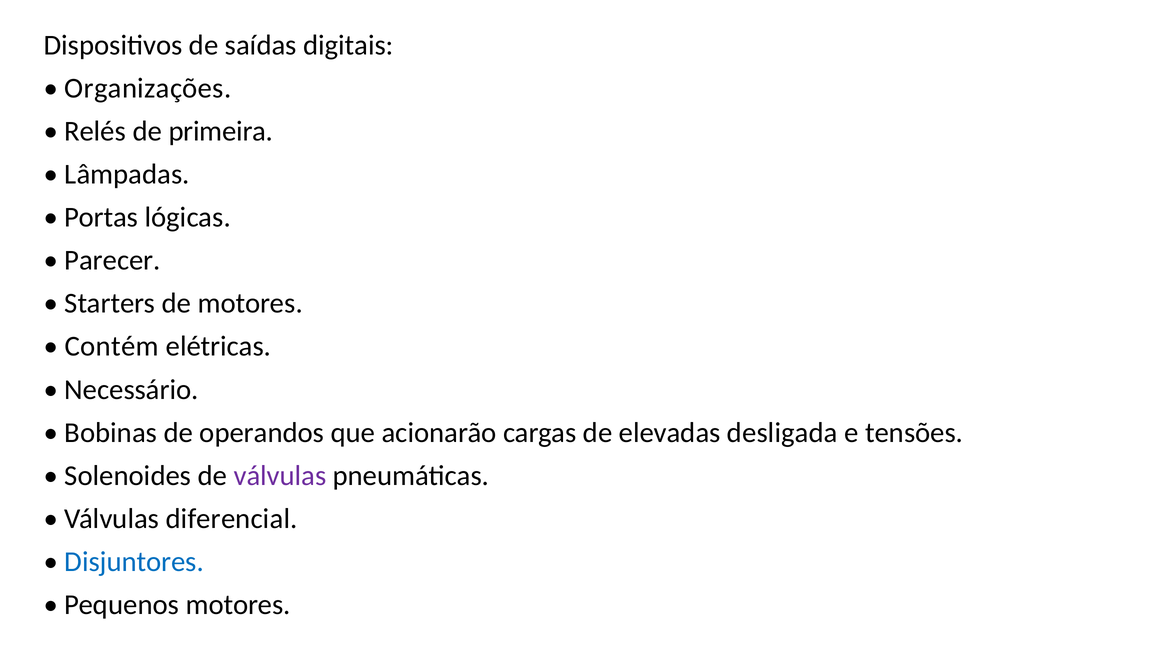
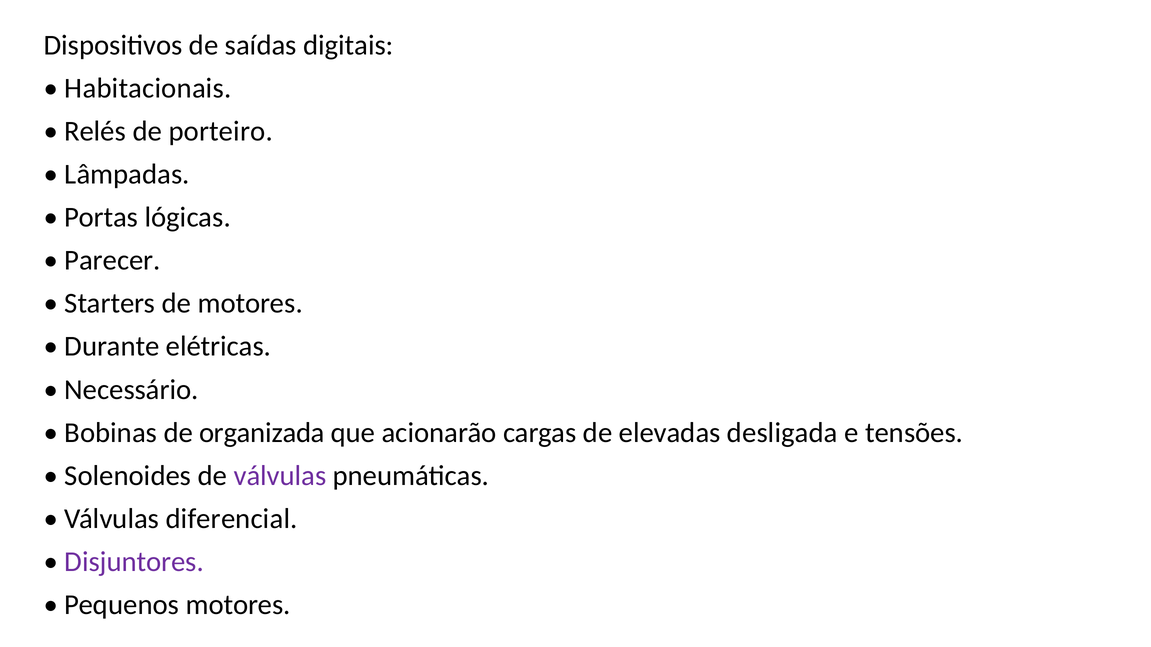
Organizações: Organizações -> Habitacionais (148, 88)
primeira: primeira -> porteiro (221, 131)
Contém: Contém -> Durante (112, 347)
operandos: operandos -> organizada (262, 433)
Disjuntores colour: blue -> purple (134, 562)
